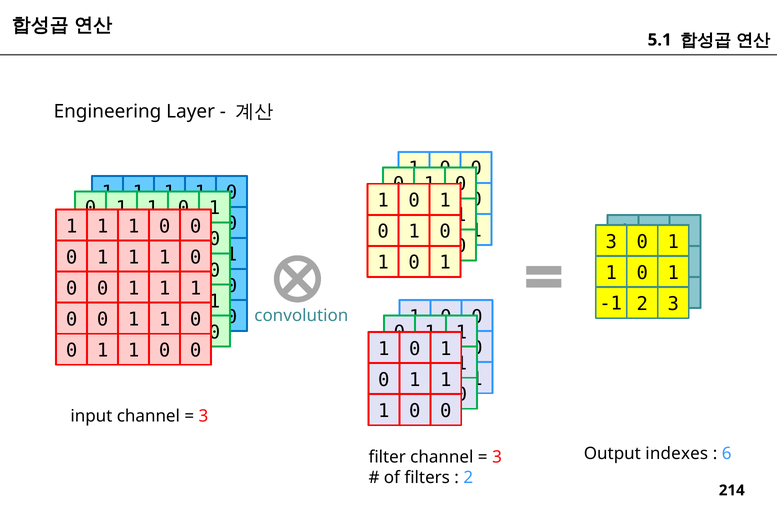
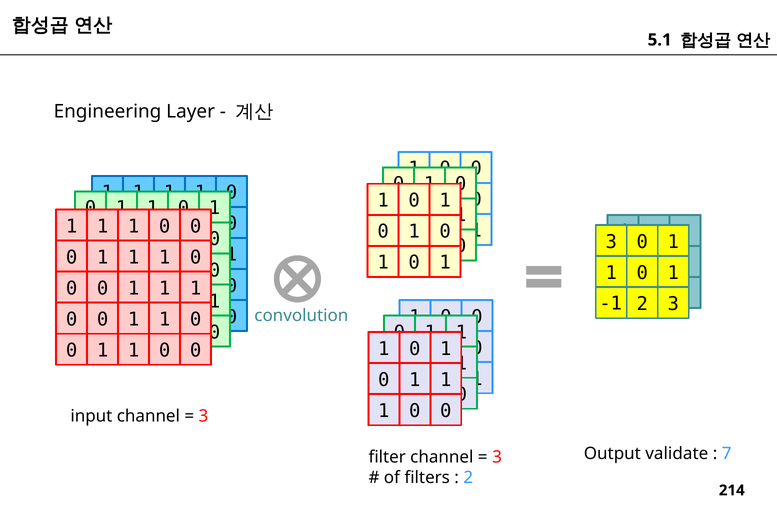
indexes: indexes -> validate (677, 453)
6: 6 -> 7 (727, 453)
